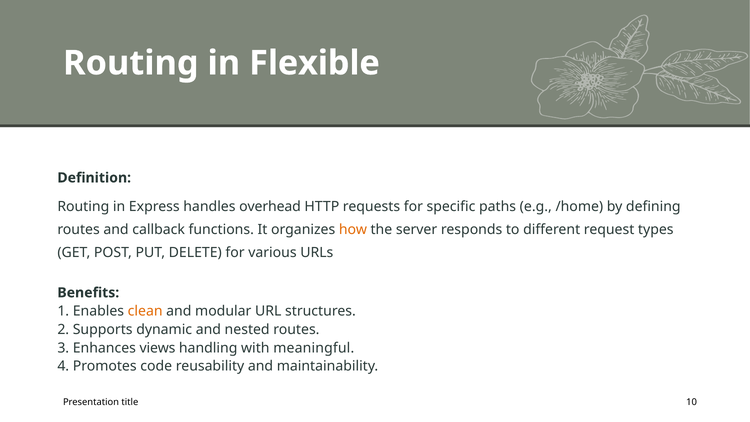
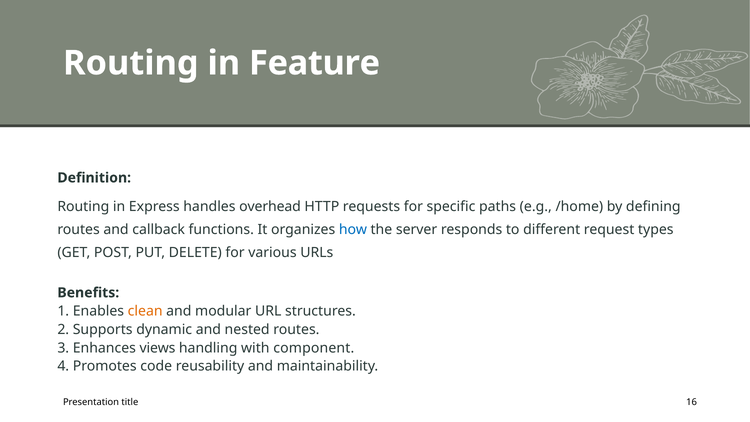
Flexible: Flexible -> Feature (315, 63)
how colour: orange -> blue (353, 229)
meaningful: meaningful -> component (314, 348)
10: 10 -> 16 (692, 402)
